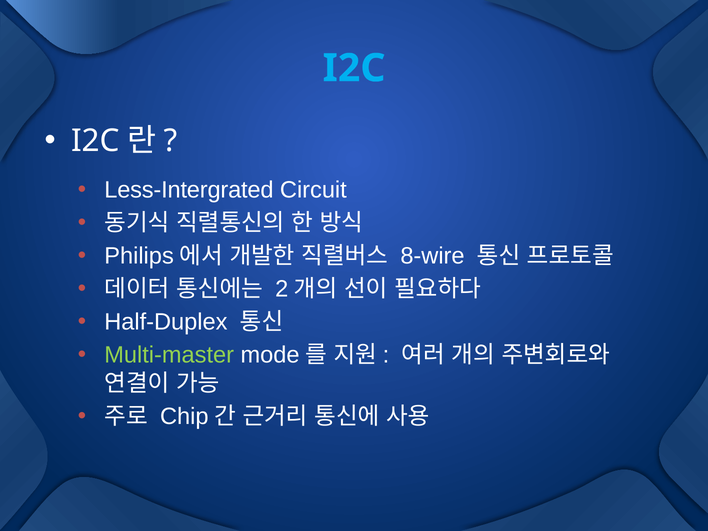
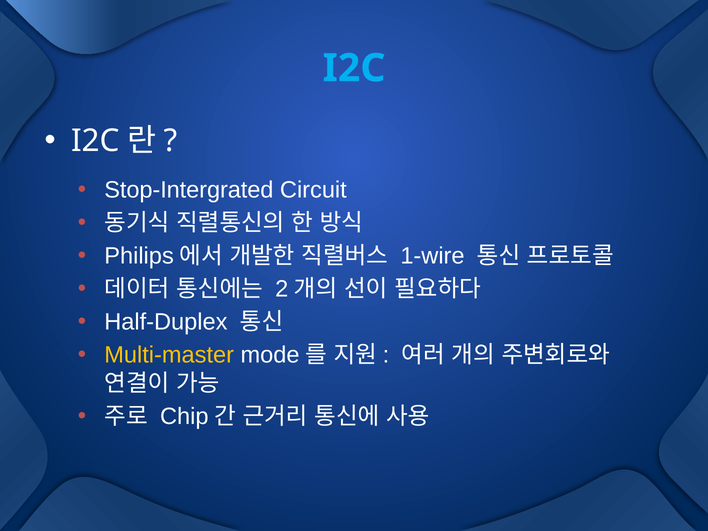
Less-Intergrated: Less-Intergrated -> Stop-Intergrated (189, 190)
8-wire: 8-wire -> 1-wire (432, 256)
Multi-master colour: light green -> yellow (169, 355)
